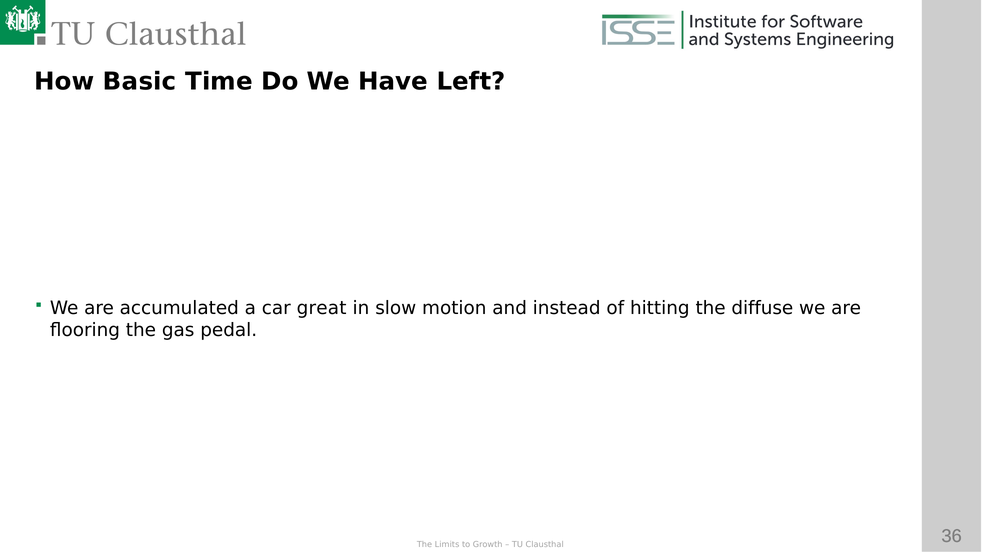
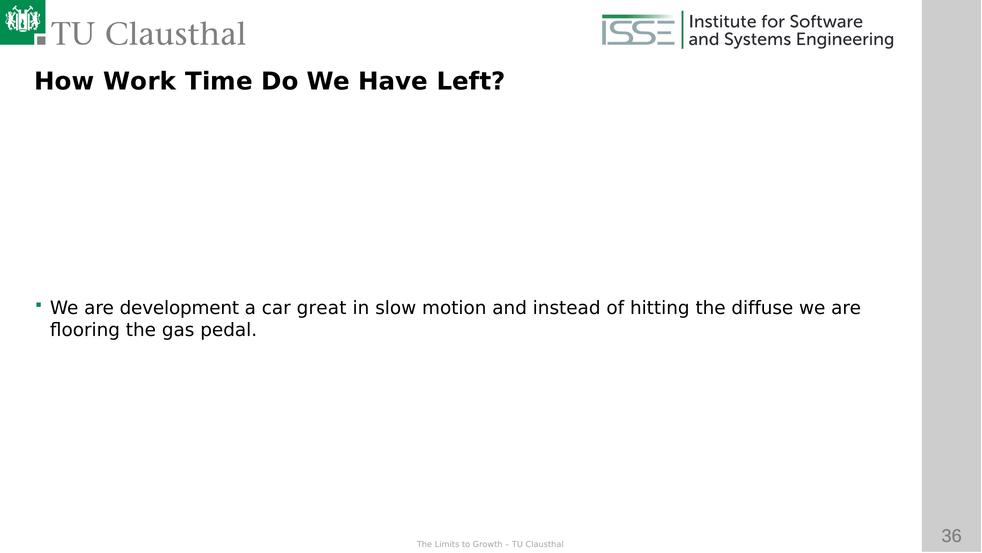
Basic: Basic -> Work (140, 82)
accumulated: accumulated -> development (179, 308)
